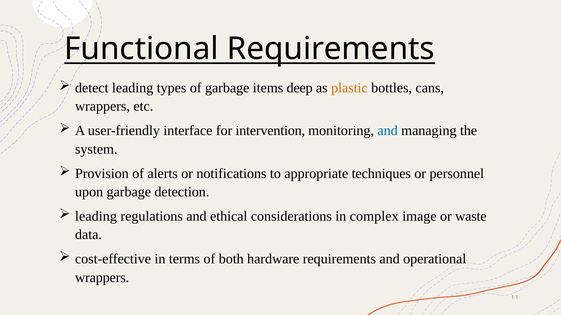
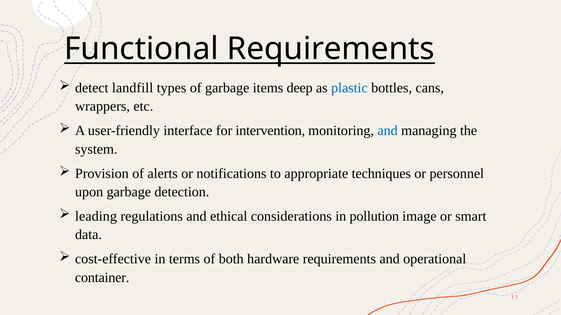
detect leading: leading -> landfill (133, 88)
plastic colour: orange -> blue (349, 88)
complex: complex -> pollution (374, 217)
waste: waste -> smart (471, 217)
wrappers: wrappers -> container (102, 278)
